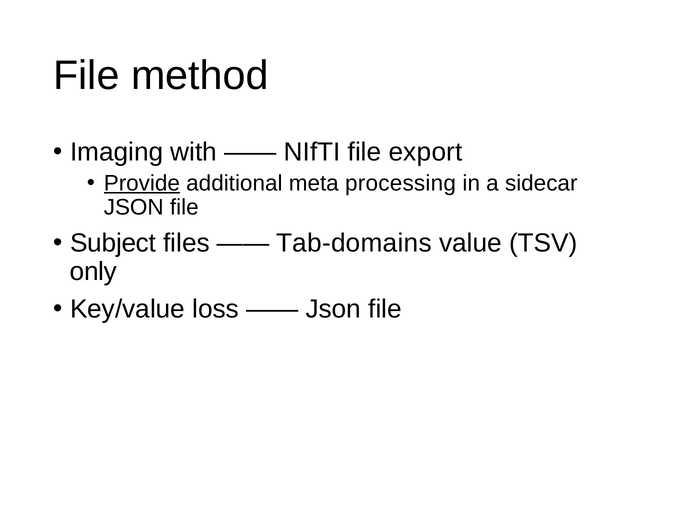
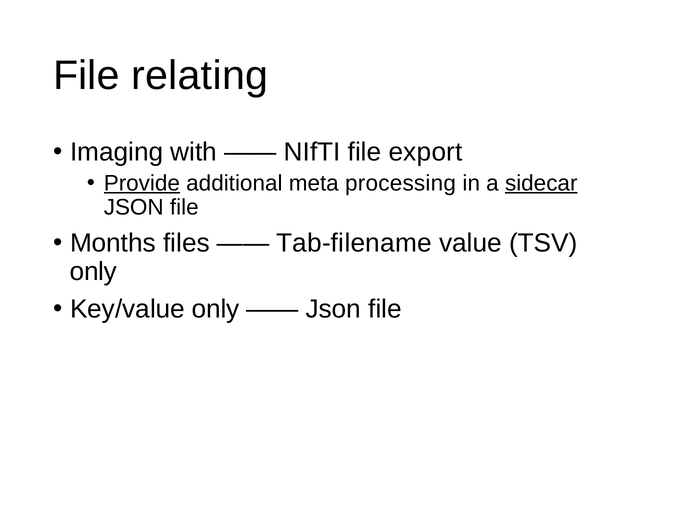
method: method -> relating (200, 76)
sidecar underline: none -> present (541, 183)
Subject: Subject -> Months (113, 243)
Tab-domains: Tab-domains -> Tab-filename (354, 243)
Key/value loss: loss -> only (216, 309)
